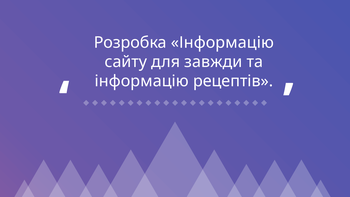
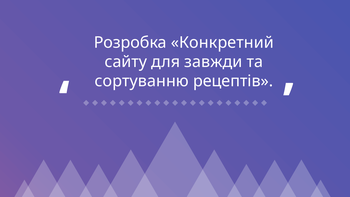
Розробка Інформацію: Інформацію -> Конкретний (222, 42)
інформацію: інформацію -> сортуванню (142, 81)
